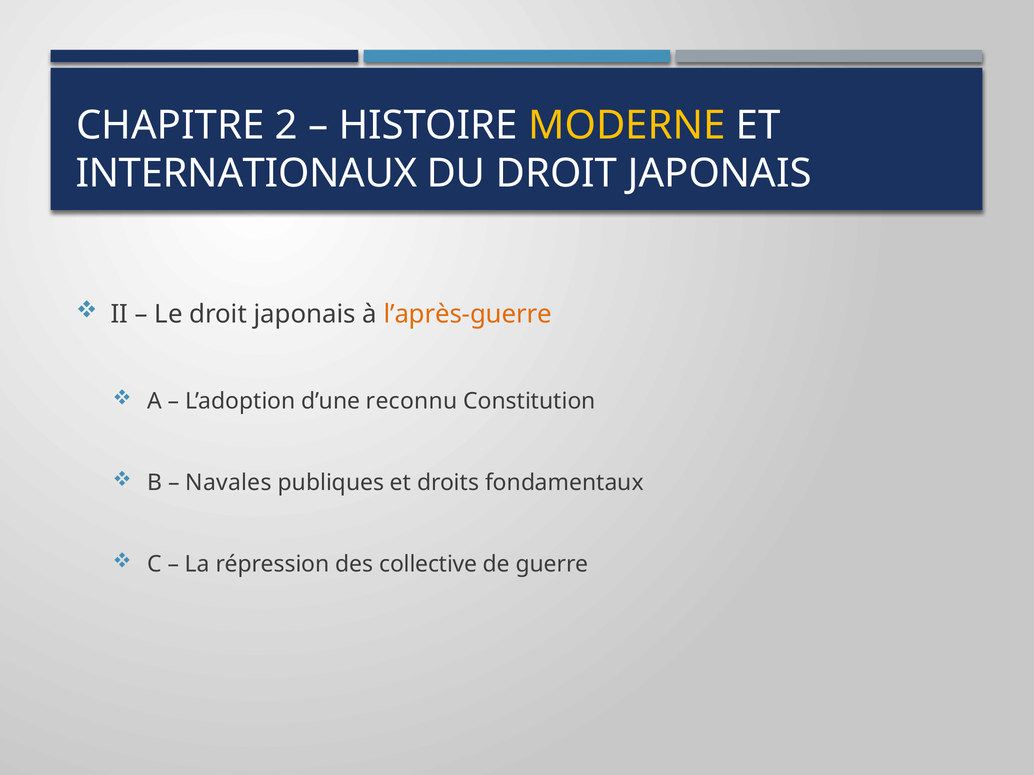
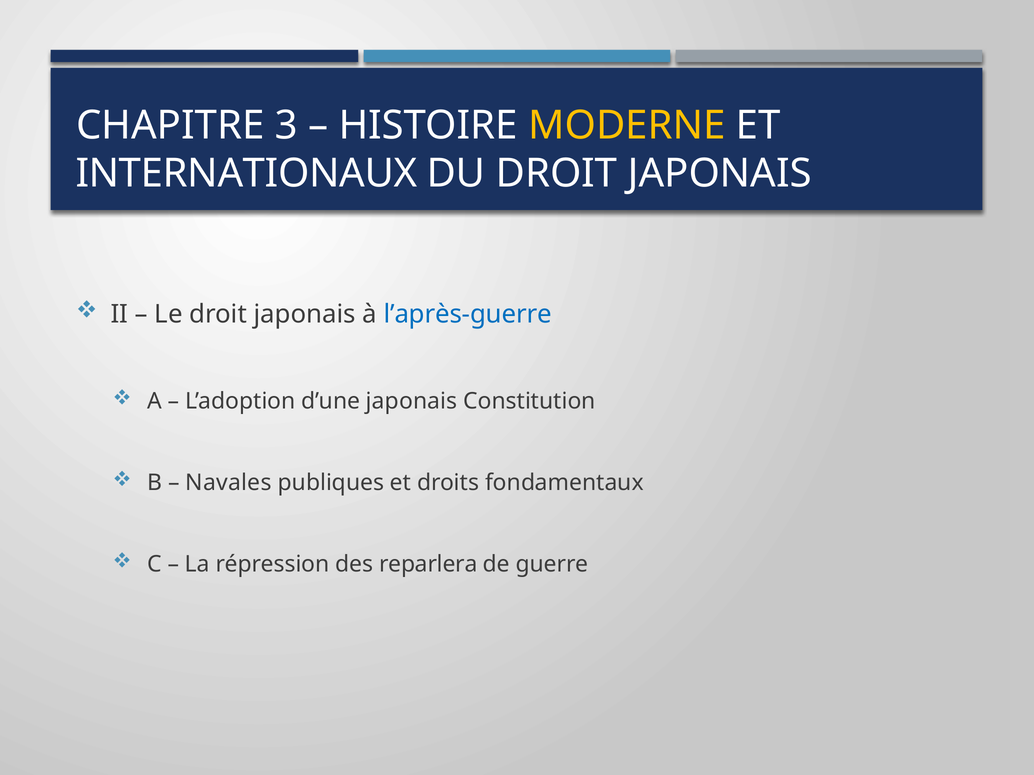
2: 2 -> 3 (286, 125)
l’après-guerre colour: orange -> blue (468, 314)
d’une reconnu: reconnu -> japonais (412, 401)
collective: collective -> reparlera (428, 565)
